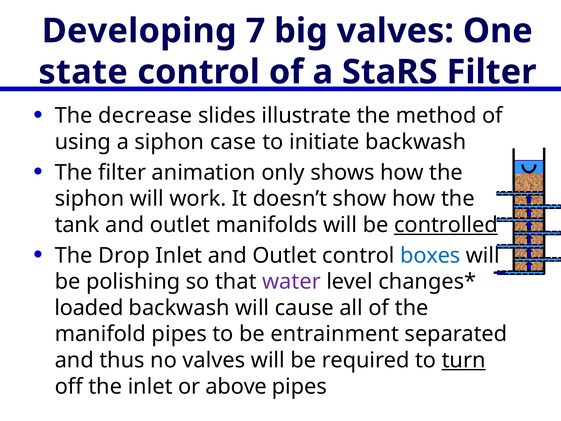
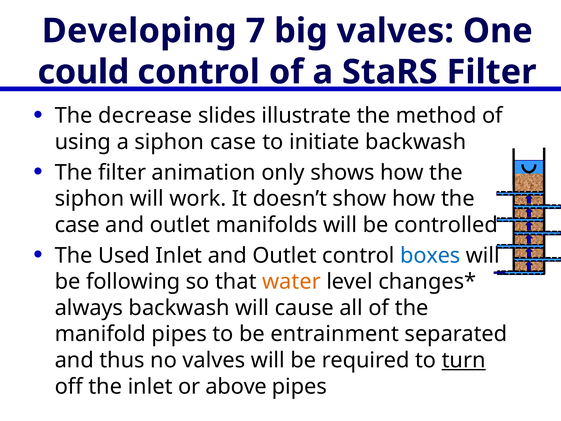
state: state -> could (83, 72)
tank: tank -> case (77, 225)
controlled underline: present -> none (446, 225)
Drop: Drop -> Used (124, 255)
polishing: polishing -> following (133, 282)
water colour: purple -> orange (291, 282)
loaded: loaded -> always (89, 308)
